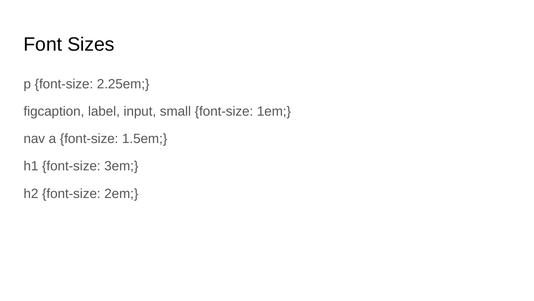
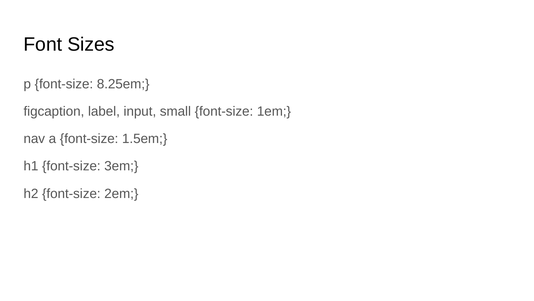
2.25em: 2.25em -> 8.25em (123, 84)
